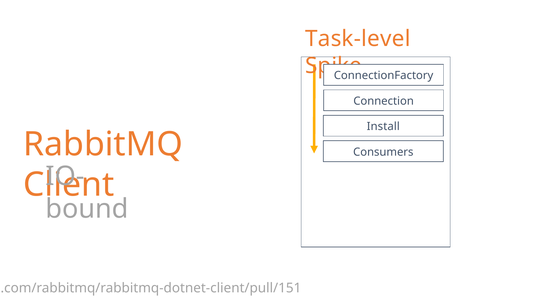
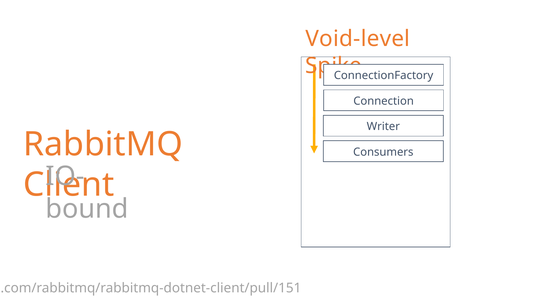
Task-level: Task-level -> Void-level (358, 39)
Install: Install -> Writer (383, 127)
